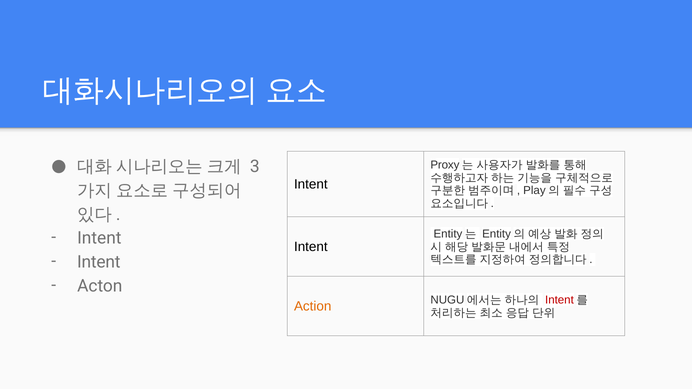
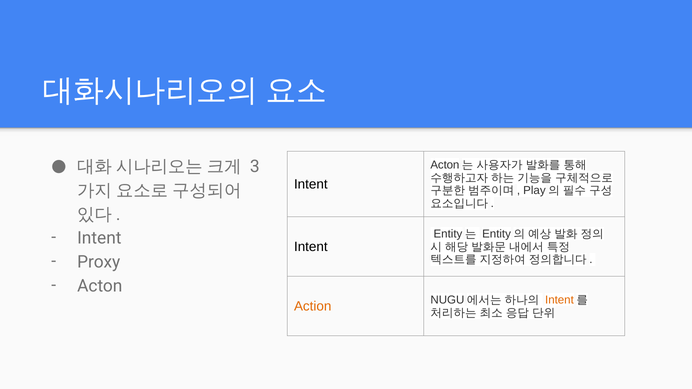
Proxy: Proxy -> Acton (445, 165)
Intent: Intent -> Proxy (99, 262)
Intent colour: red -> orange (559, 300)
